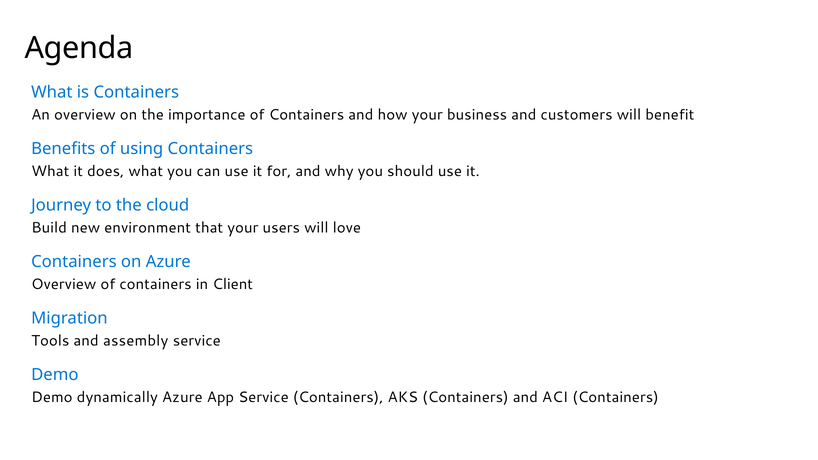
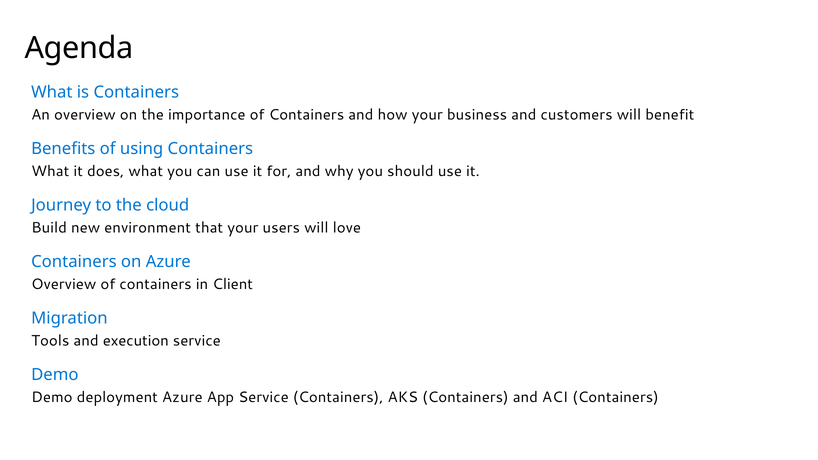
assembly: assembly -> execution (136, 341)
dynamically: dynamically -> deployment (117, 397)
